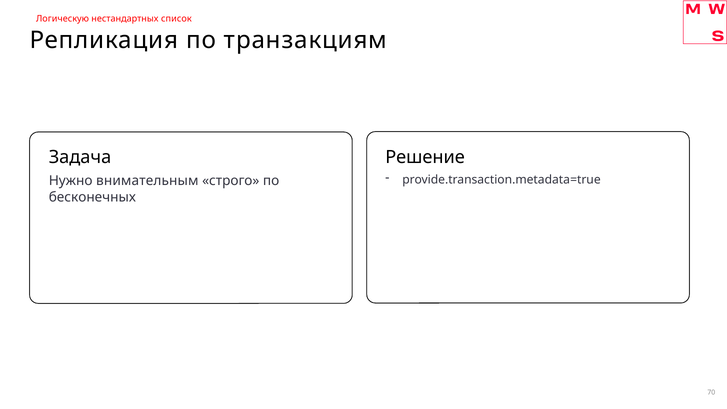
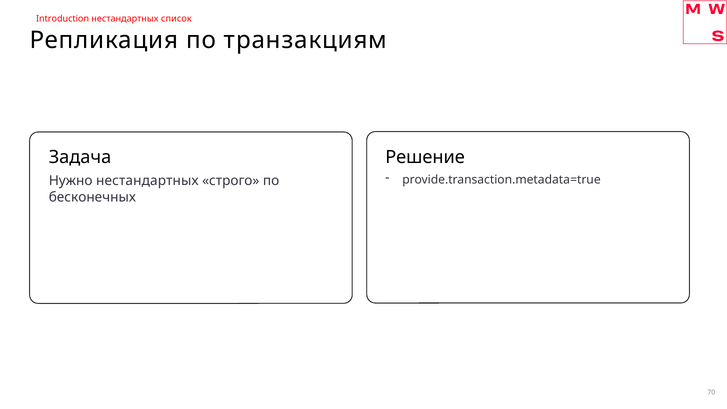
Логическую: Логическую -> Introduction (63, 19)
Нужно внимательным: внимательным -> нестандартных (147, 181)
